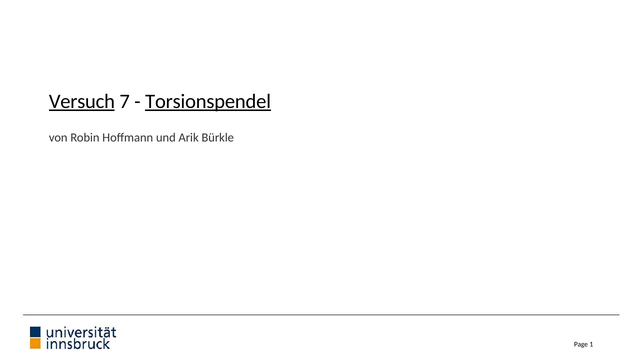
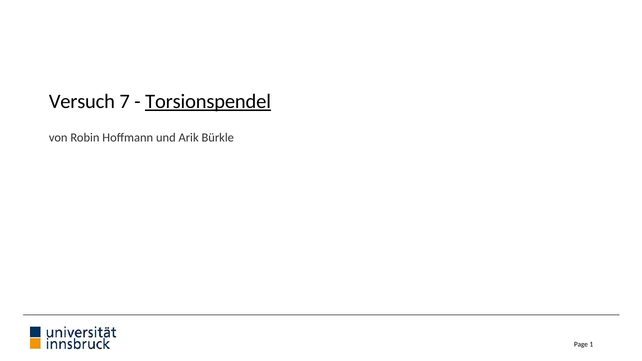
Versuch underline: present -> none (82, 102)
